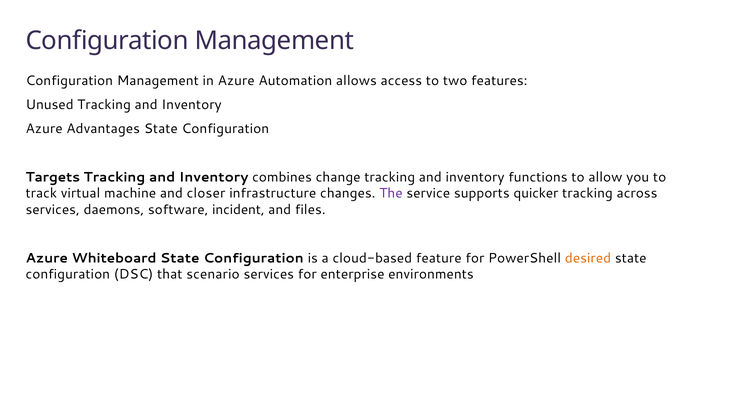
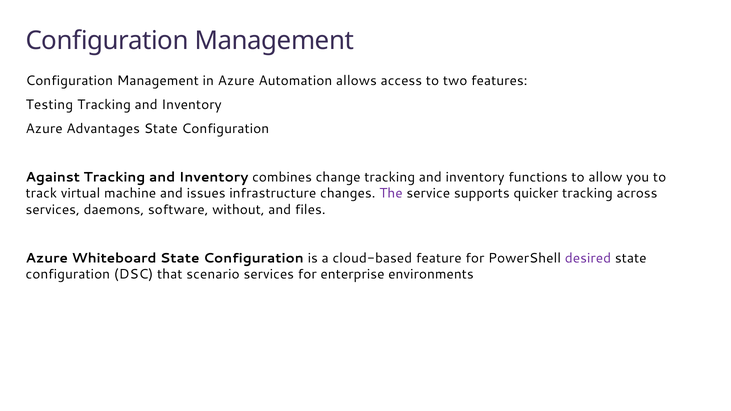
Unused: Unused -> Testing (49, 105)
Targets: Targets -> Against (53, 177)
closer: closer -> issues (206, 194)
incident: incident -> without (238, 210)
desired colour: orange -> purple (588, 258)
